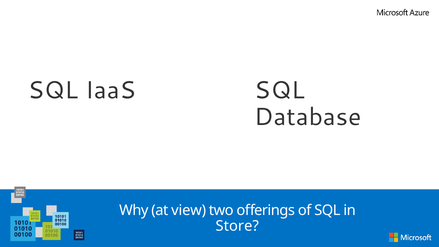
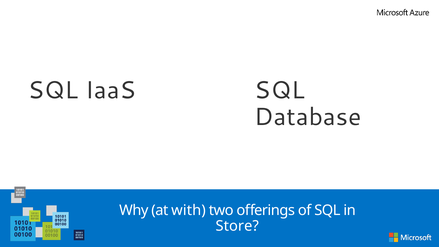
view: view -> with (189, 210)
